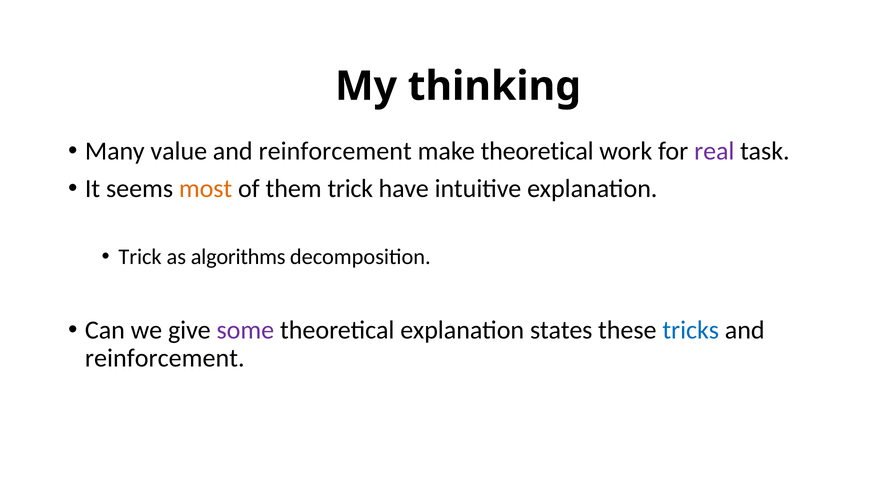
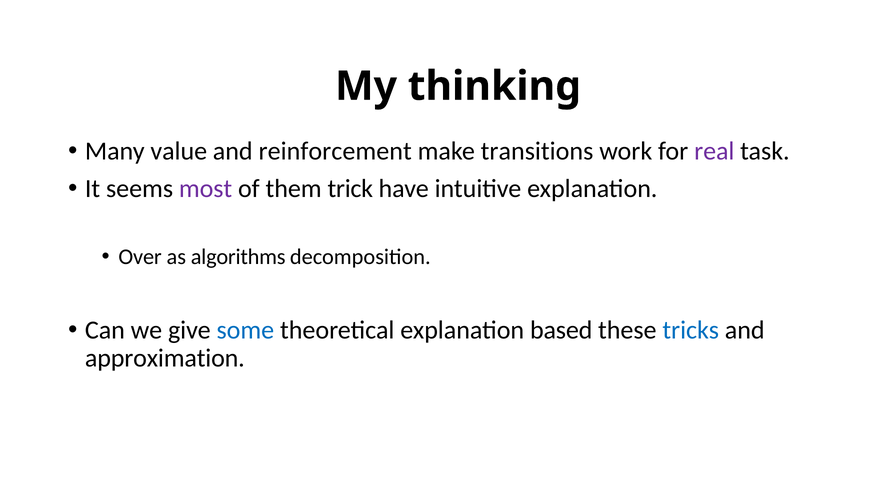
make theoretical: theoretical -> transitions (537, 151)
most colour: orange -> purple (206, 189)
Trick: Trick -> Over (140, 257)
some colour: purple -> blue (245, 330)
states: states -> based (561, 330)
reinforcement: reinforcement -> approximation (165, 358)
